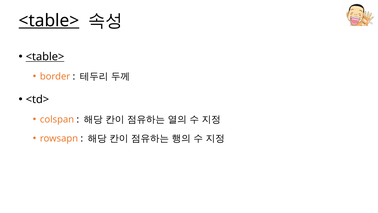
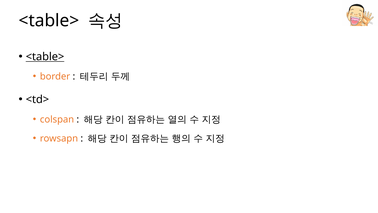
<table> underline: present -> none (49, 21)
